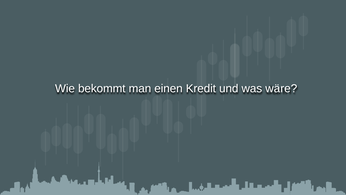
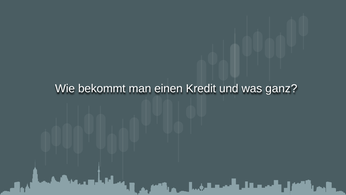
wäre: wäre -> ganz (281, 88)
